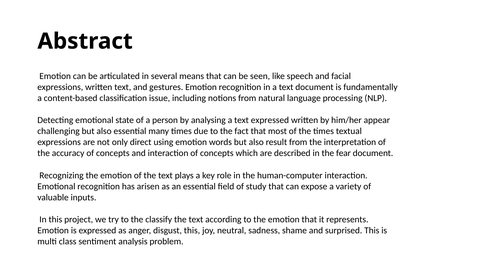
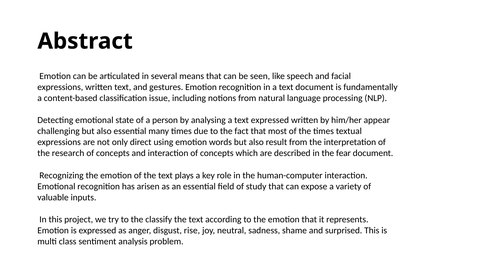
accuracy: accuracy -> research (68, 153)
disgust this: this -> rise (192, 231)
